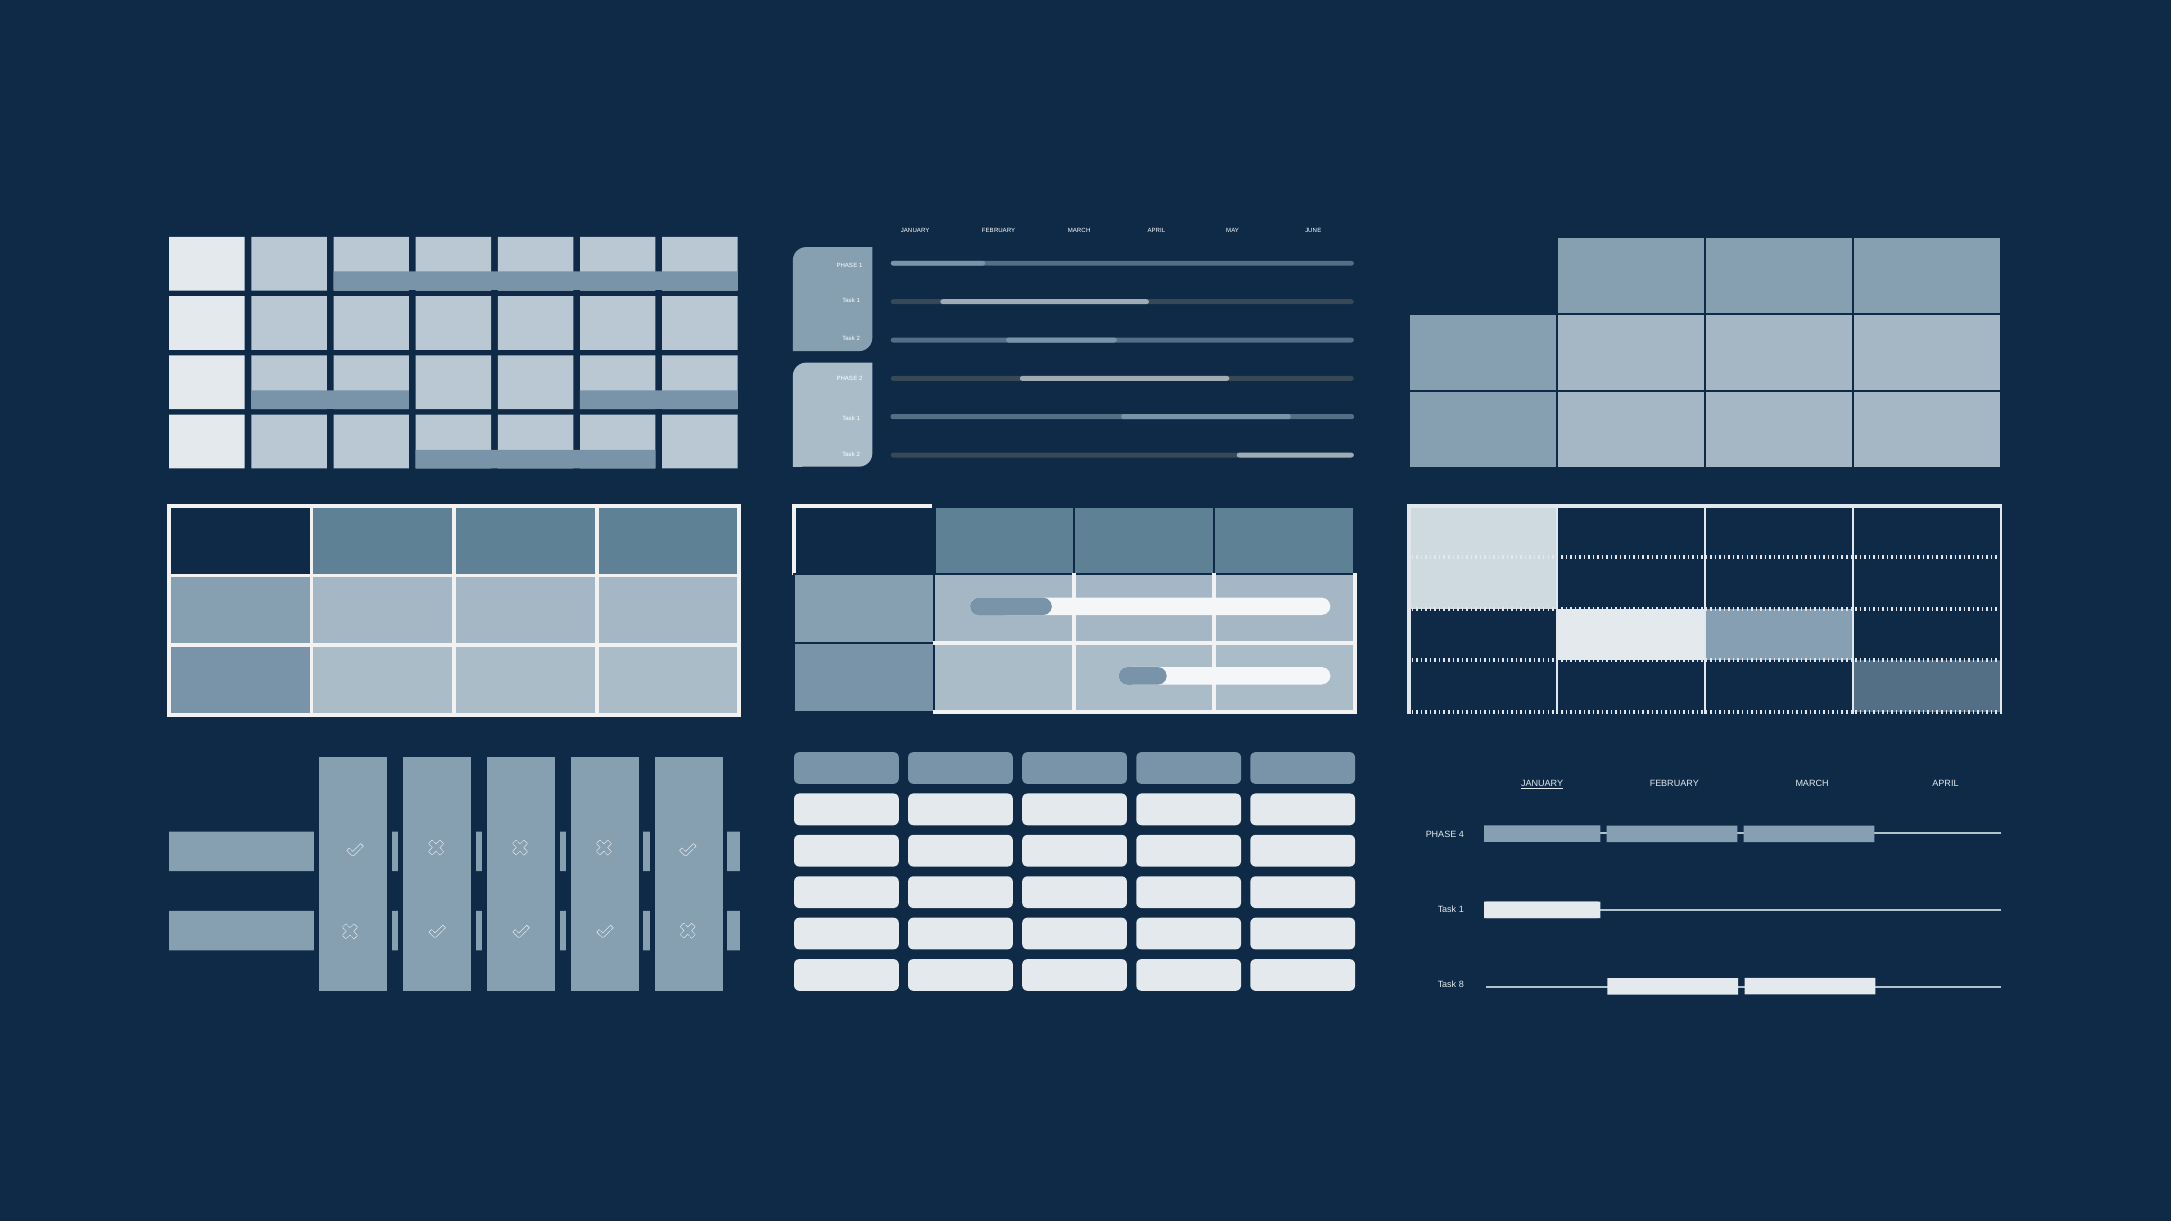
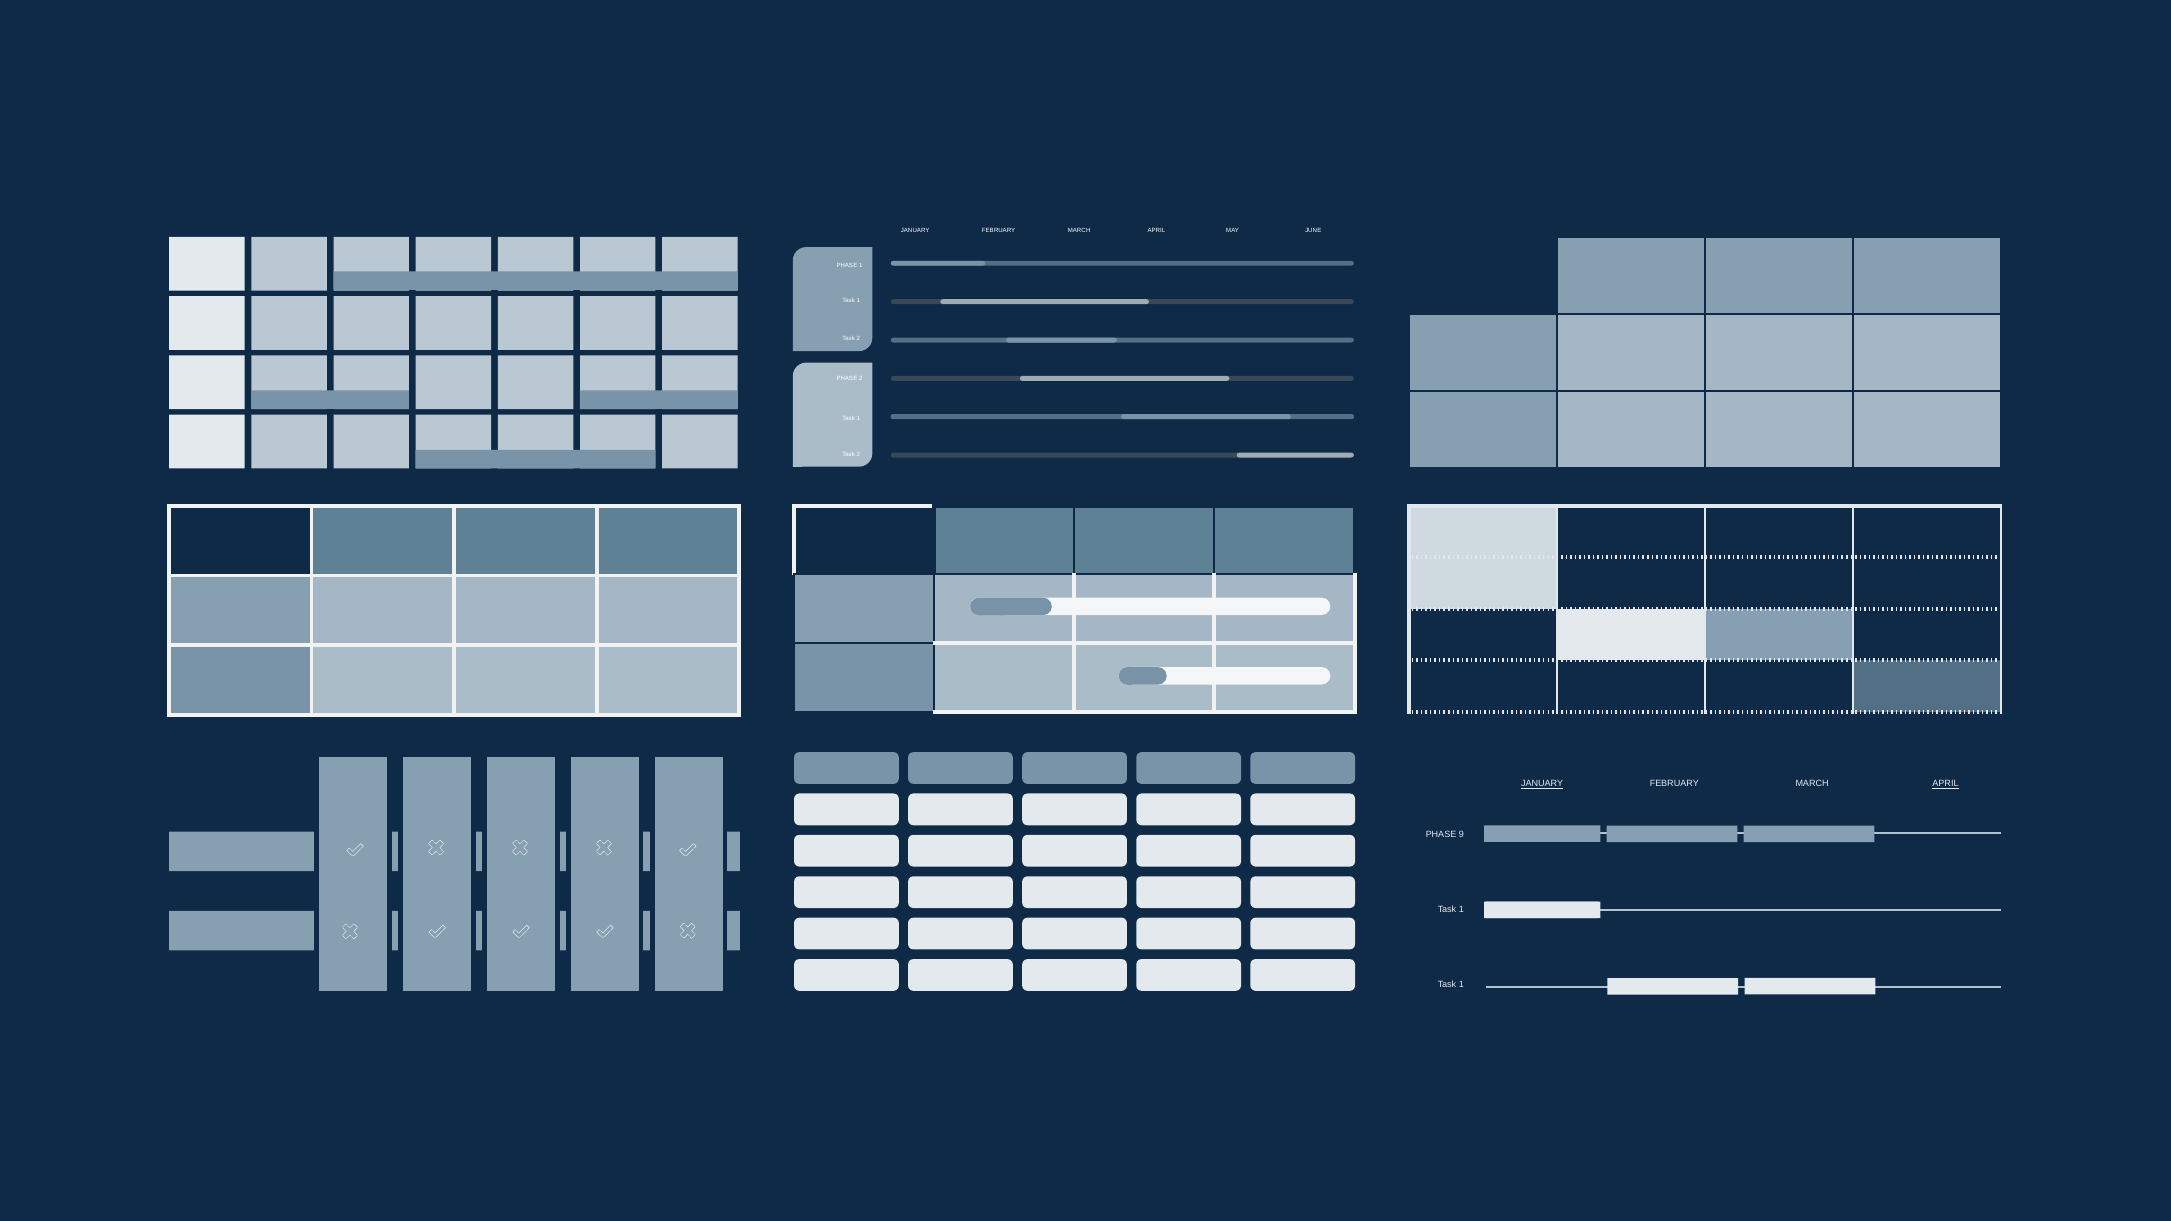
APRIL underline: none -> present (1945, 784)
4: 4 -> 9 (1461, 834)
8: 8 -> 1 (1461, 984)
